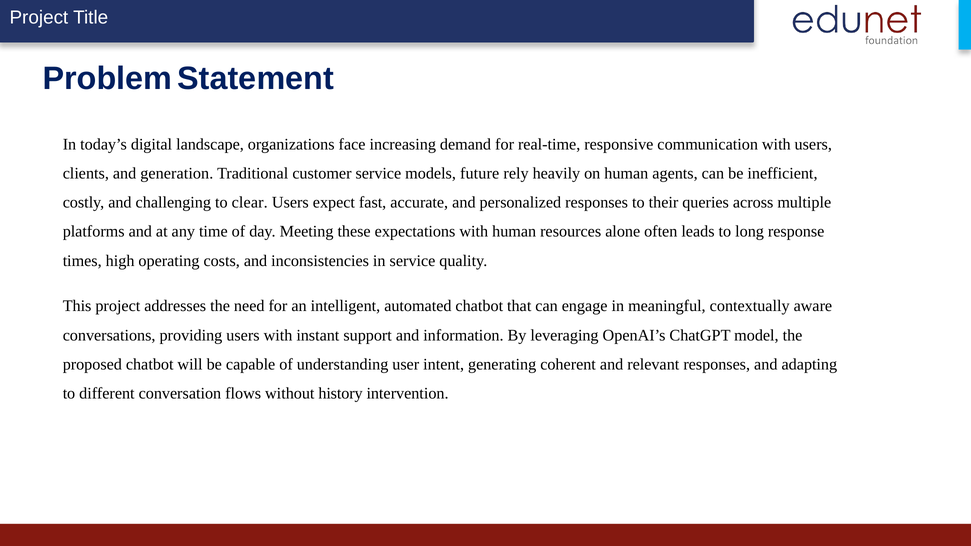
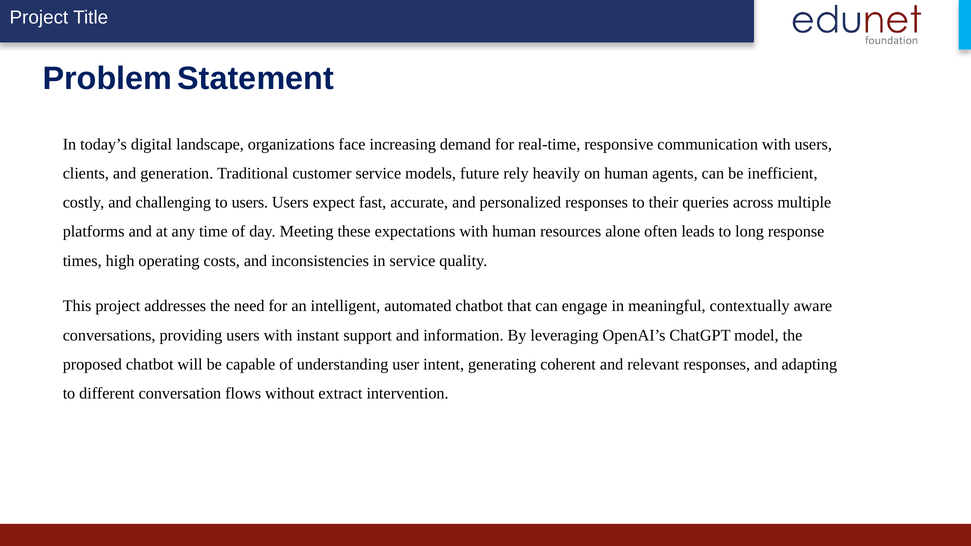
to clear: clear -> users (250, 203)
history: history -> extract (340, 394)
